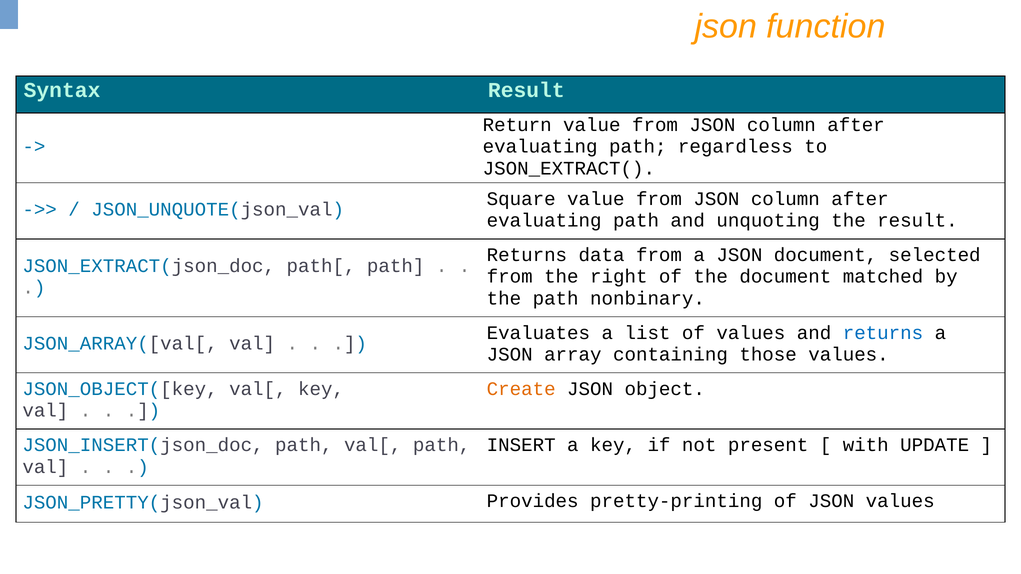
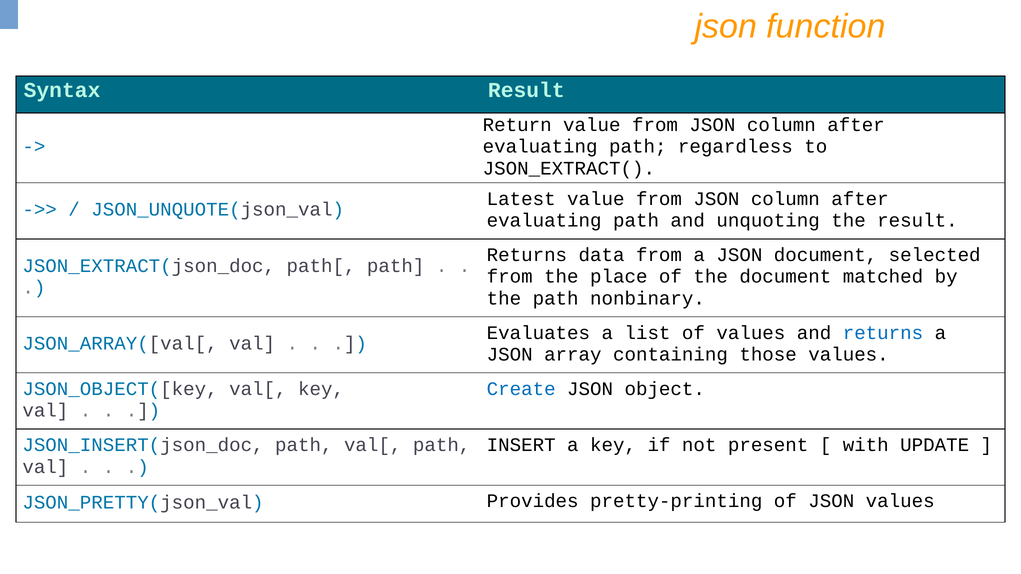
Square: Square -> Latest (521, 199)
right: right -> place (619, 277)
Create colour: orange -> blue (521, 389)
